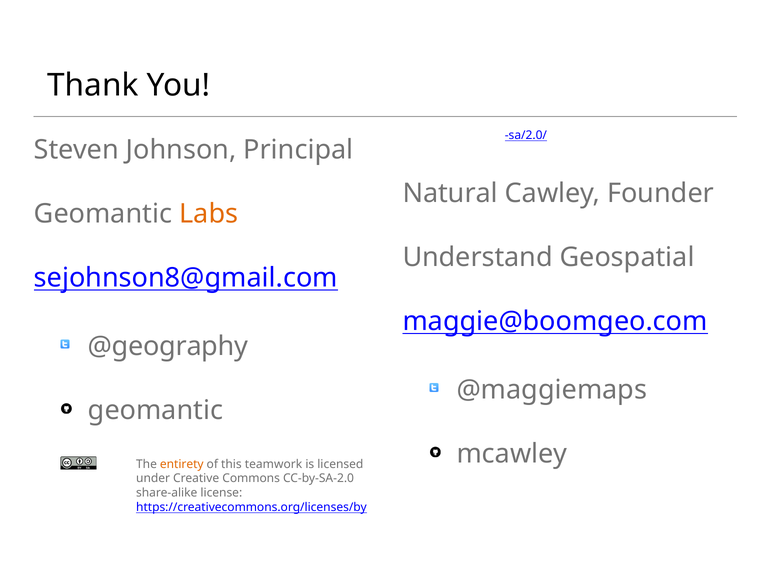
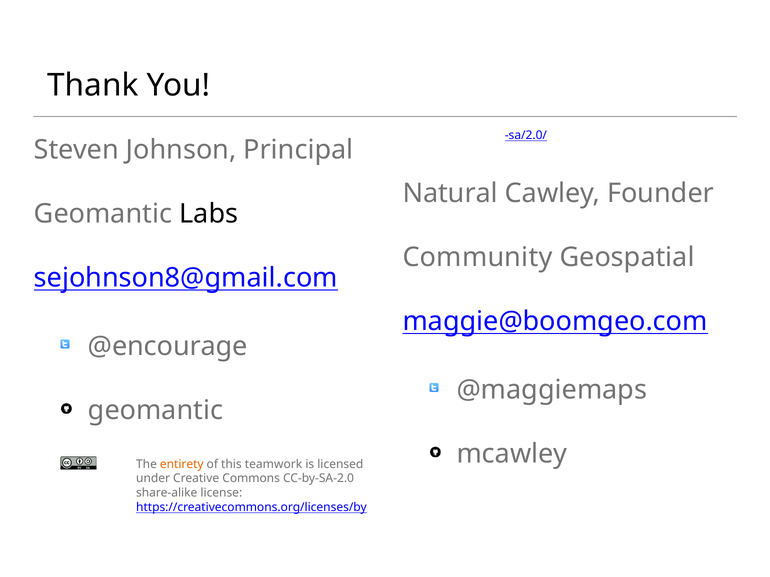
Labs colour: orange -> black (209, 214)
Understand: Understand -> Community (477, 257)
@geography: @geography -> @encourage (168, 346)
